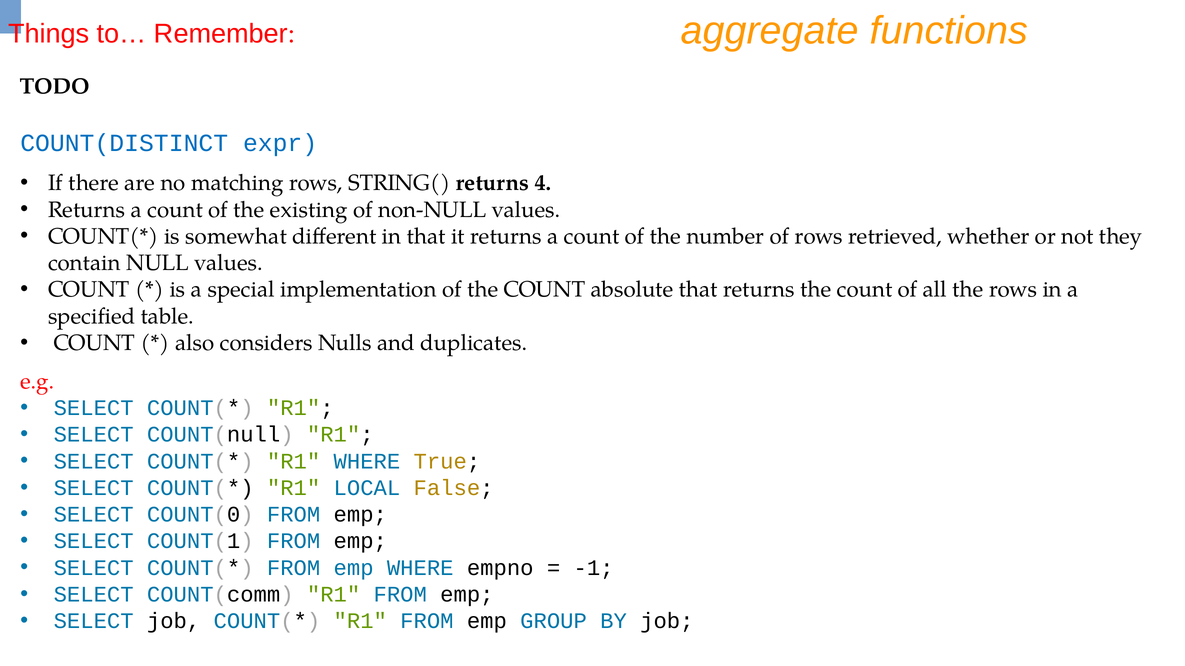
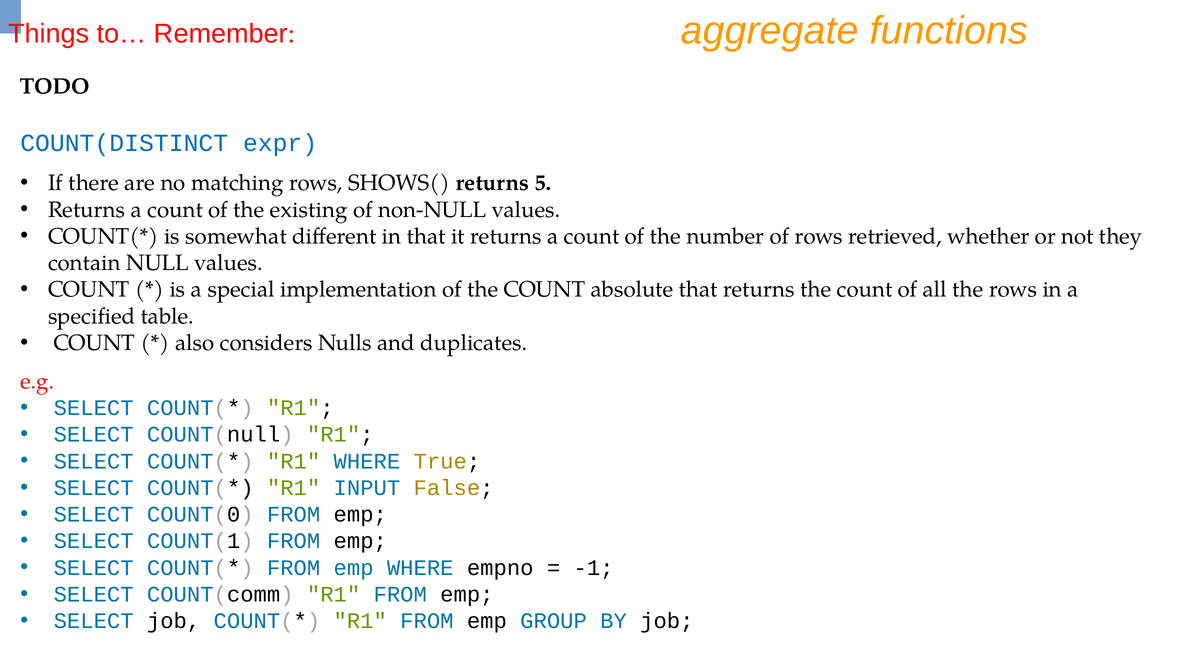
STRING(: STRING( -> SHOWS( (399, 183)
4: 4 -> 5 (543, 183)
LOCAL: LOCAL -> INPUT (367, 488)
